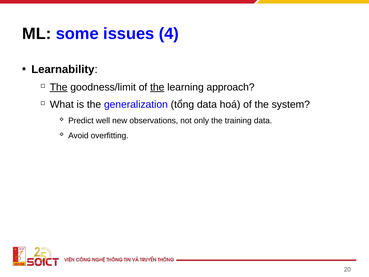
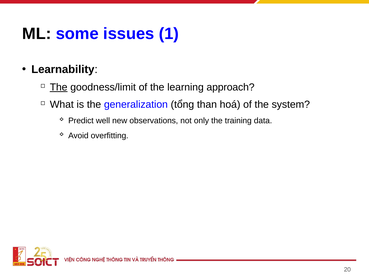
4: 4 -> 1 (169, 34)
the underline: present -> none (157, 87)
tổng data: data -> than (207, 104)
